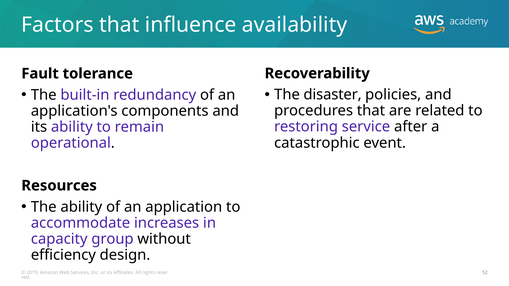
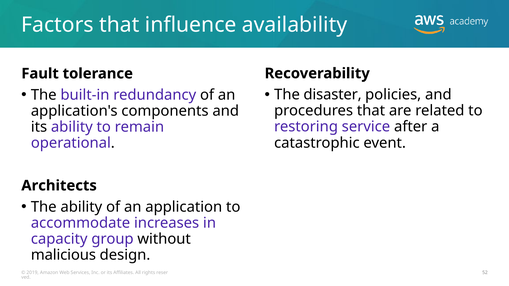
Resources: Resources -> Architects (59, 186)
efficiency: efficiency -> malicious (63, 255)
